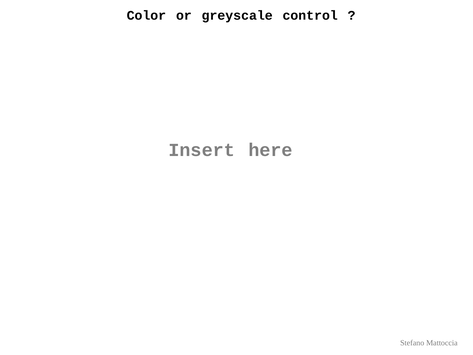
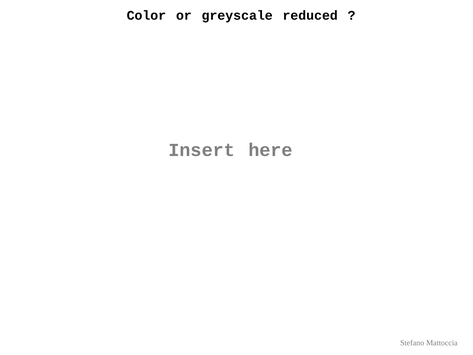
control: control -> reduced (310, 15)
